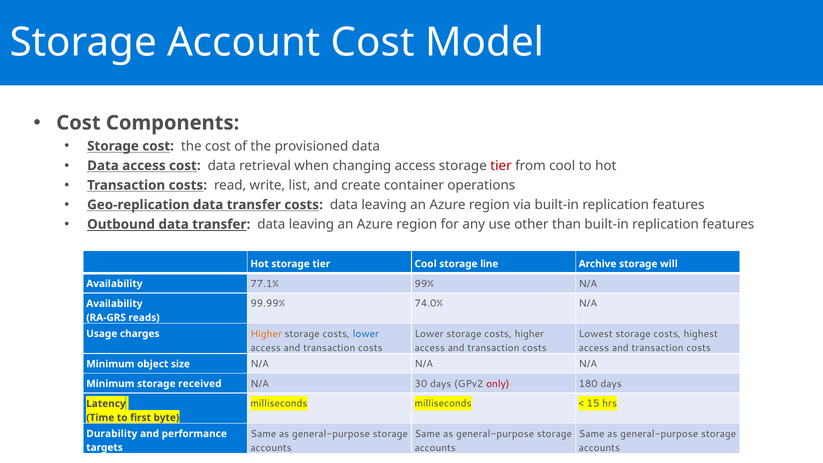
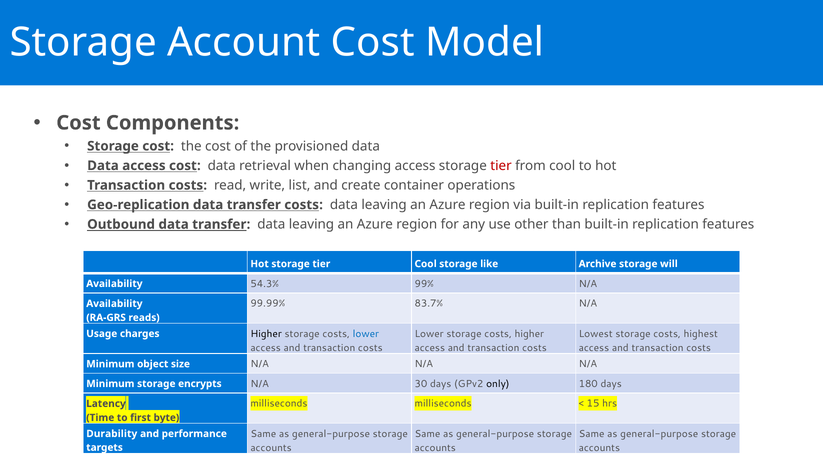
line: line -> like (489, 264)
77.1%: 77.1% -> 54.3% (265, 284)
74.0%: 74.0% -> 83.7% (429, 303)
Higher colour: orange -> black (266, 334)
received: received -> encrypts (200, 384)
only colour: red -> black (498, 384)
